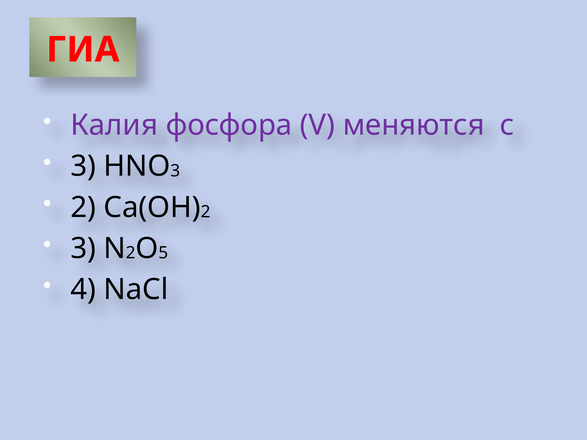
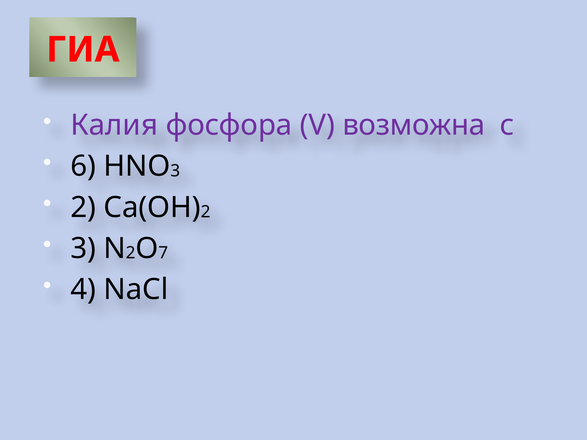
меняются: меняются -> возможна (414, 125)
3: 3 -> 6 (83, 166)
5: 5 -> 7 (163, 253)
